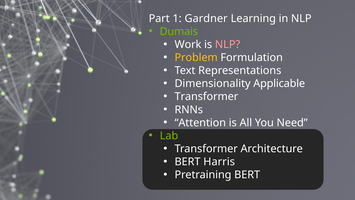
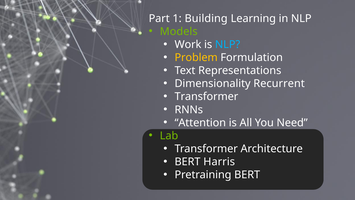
Gardner: Gardner -> Building (206, 18)
Dumais: Dumais -> Models (179, 31)
NLP colour: pink -> light blue (228, 44)
Applicable: Applicable -> Recurrent (279, 83)
